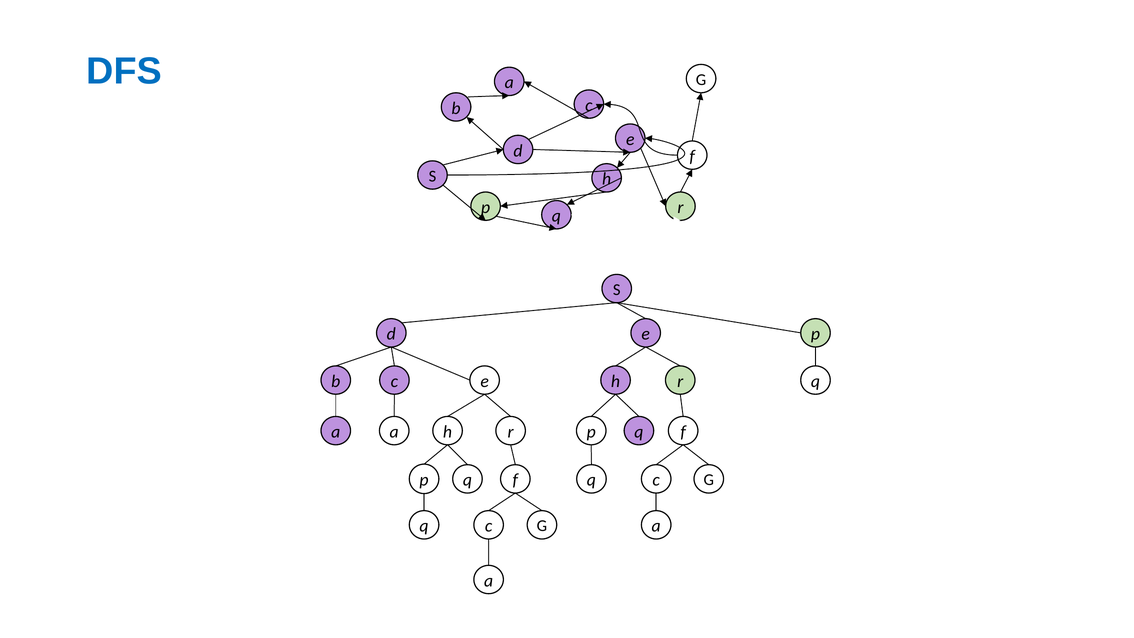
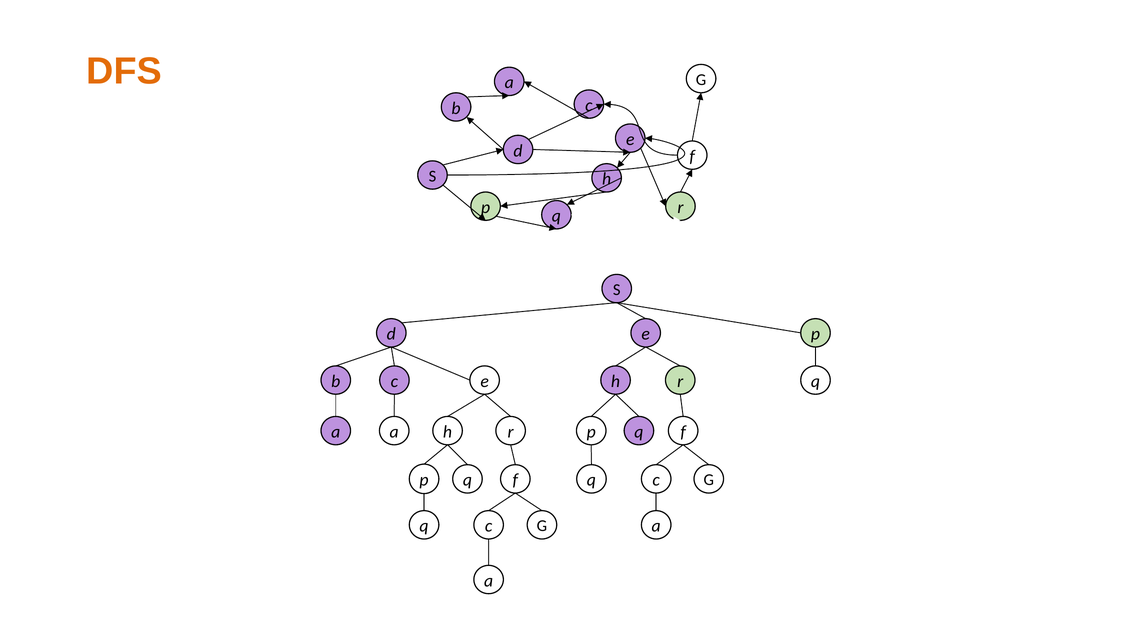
DFS colour: blue -> orange (124, 72)
